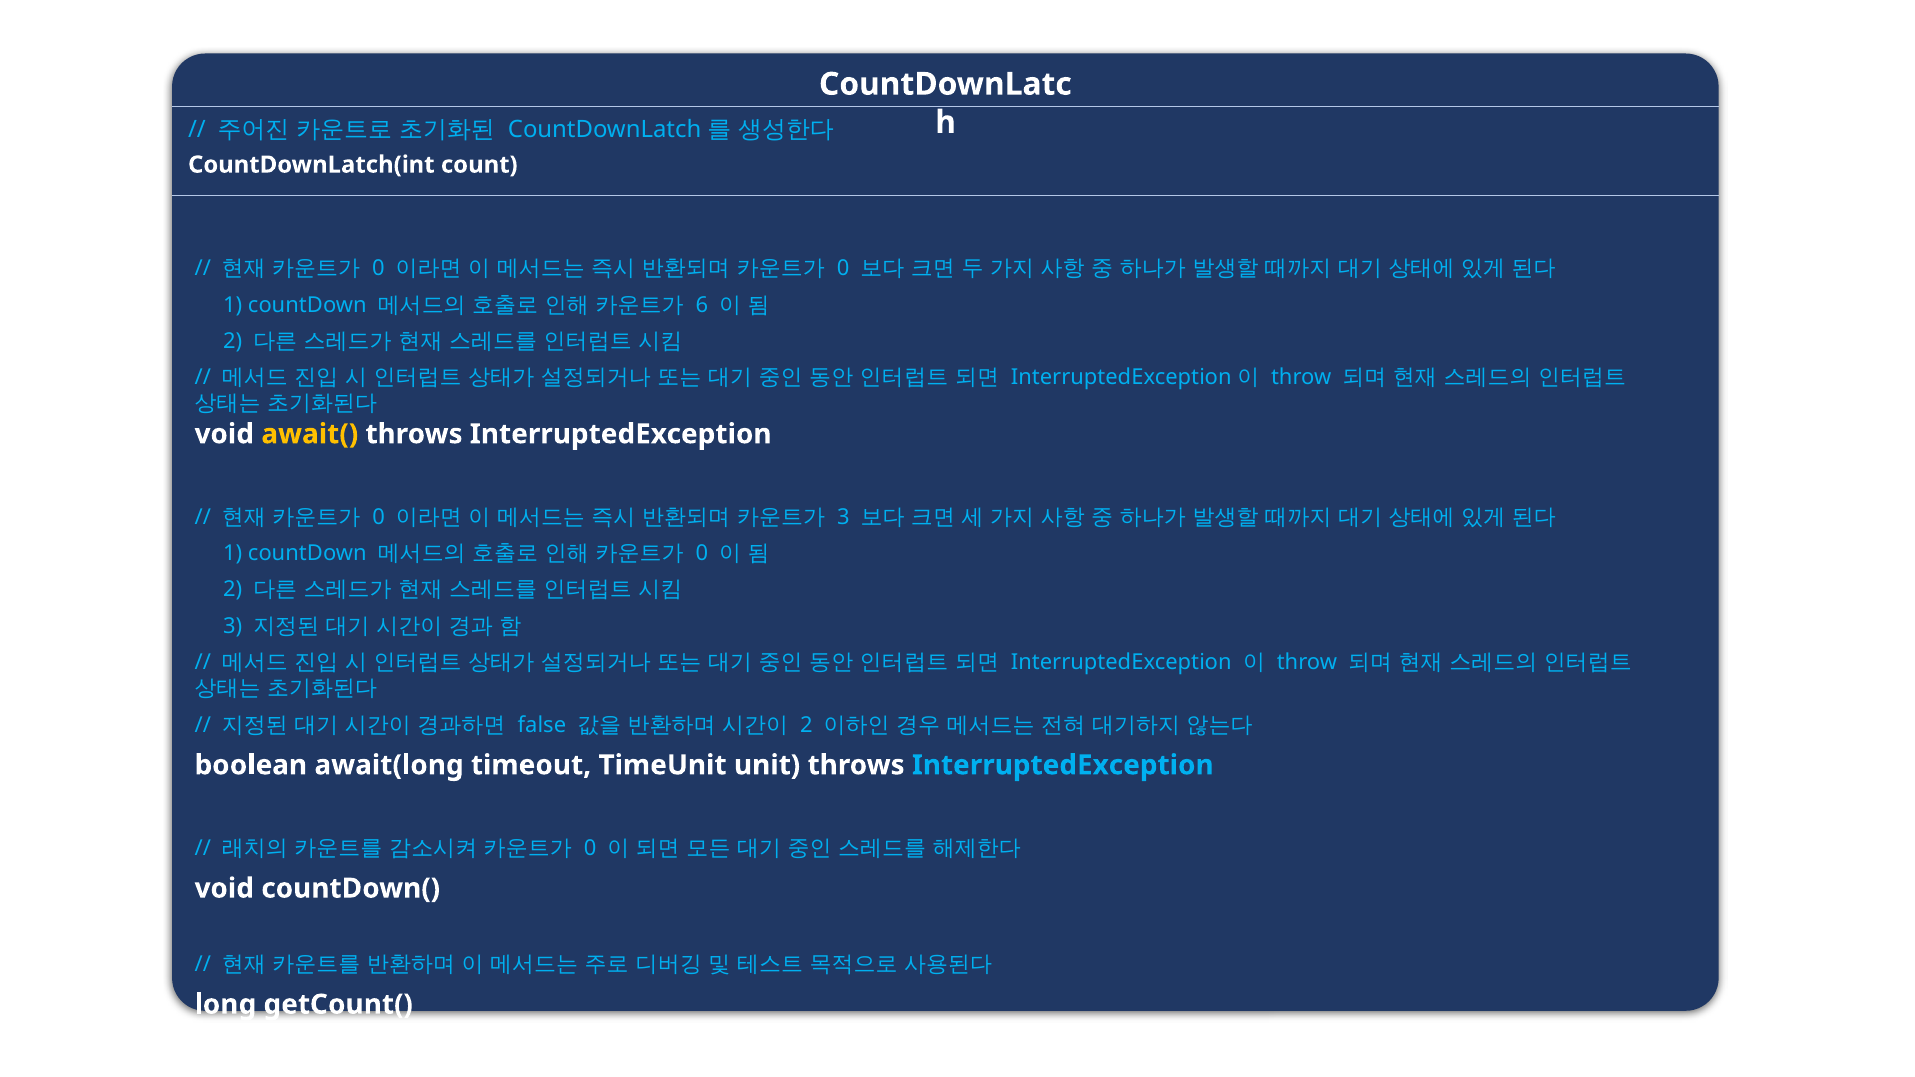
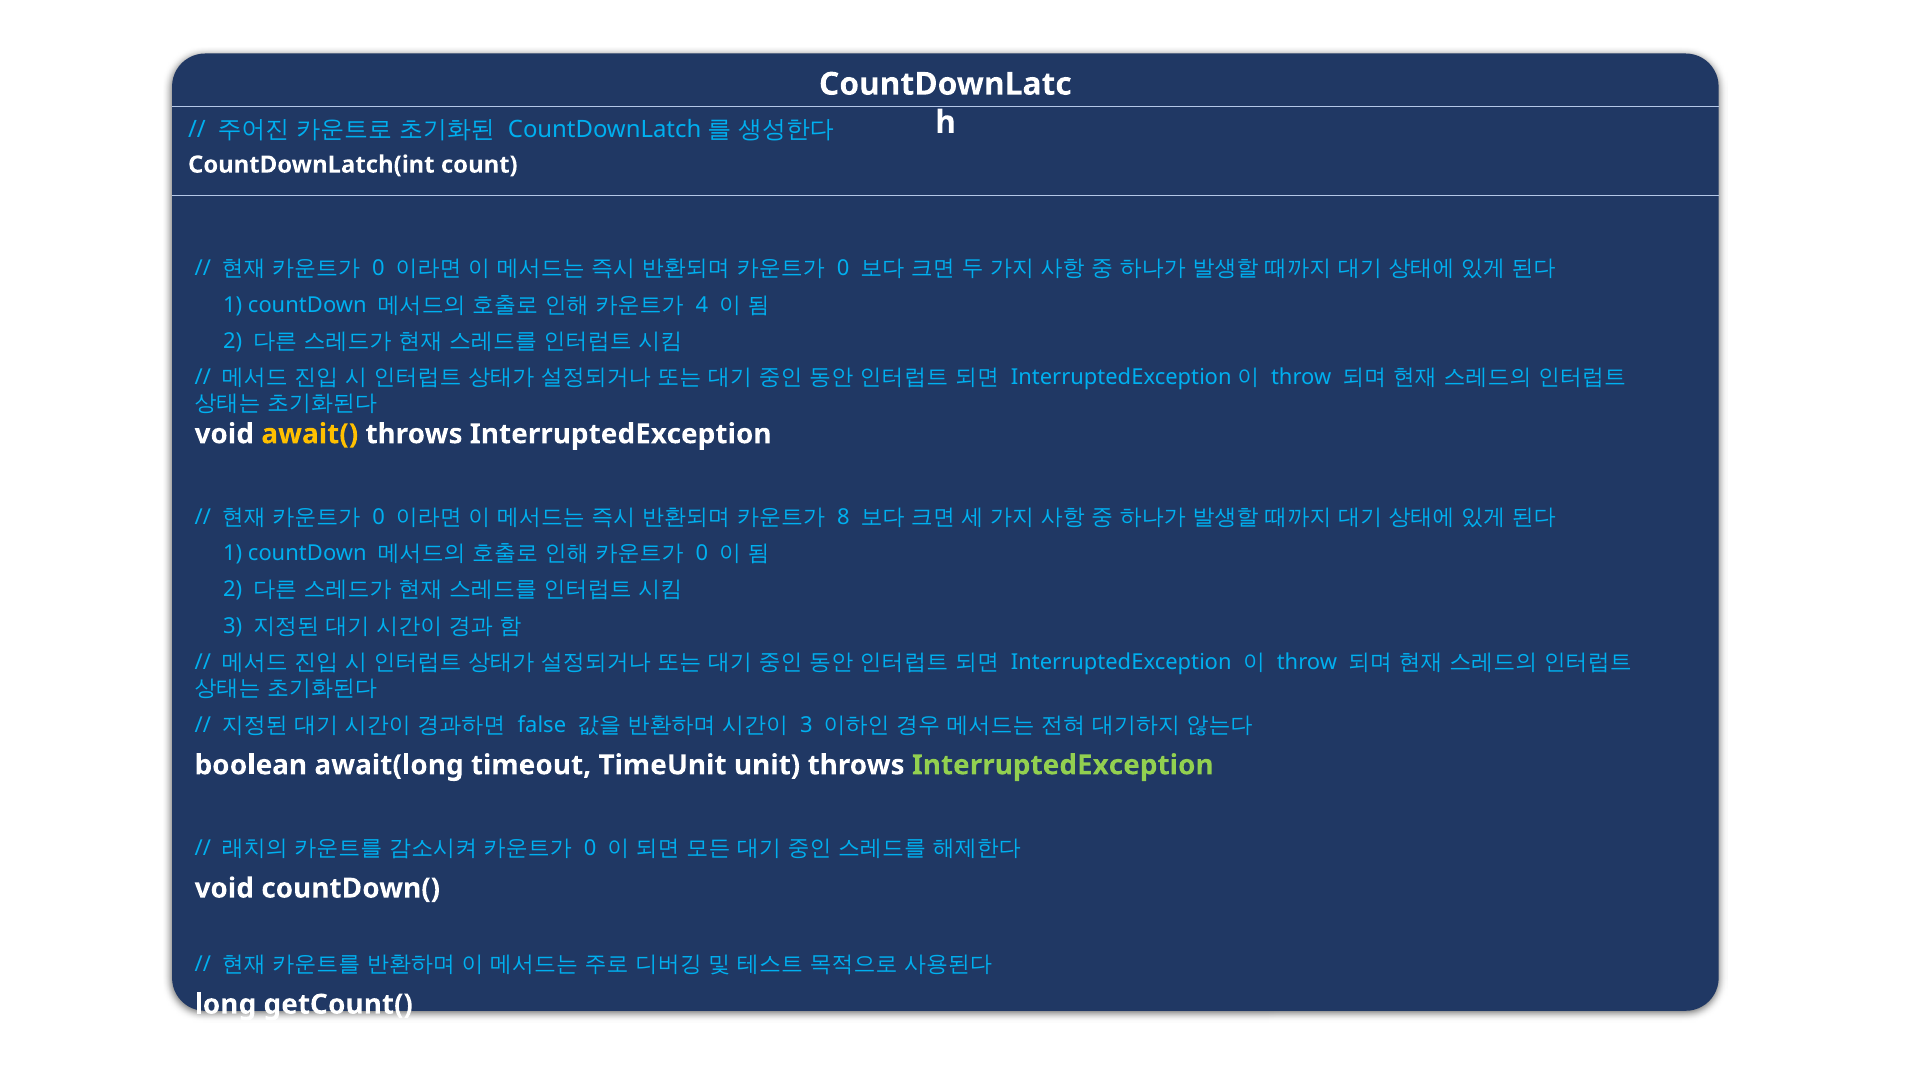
6: 6 -> 4 (702, 305)
3: 3 -> 8 (843, 517)
2: 2 -> 3 (806, 725)
InterruptedException colour: light blue -> light green (1063, 765)
